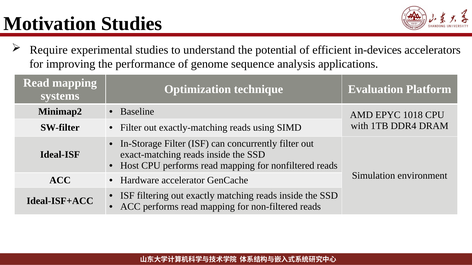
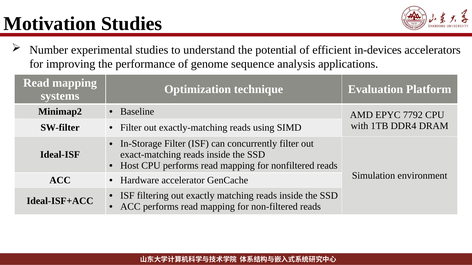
Require: Require -> Number (49, 50)
1018: 1018 -> 7792 (413, 115)
